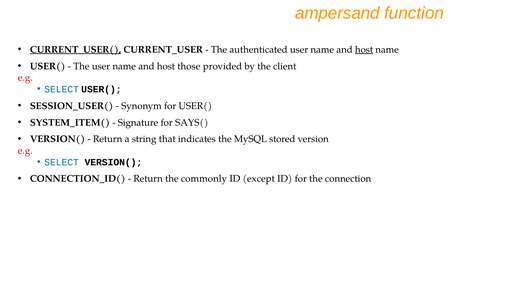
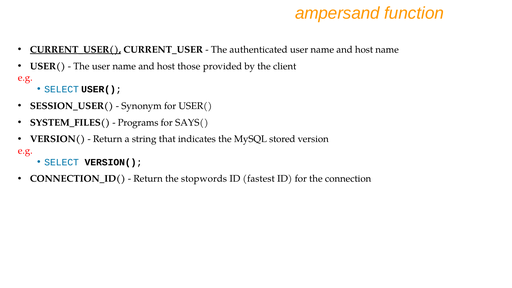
host underline: present -> none (364, 50)
SYSTEM_ITEM(: SYSTEM_ITEM( -> SYSTEM_FILES( (70, 123)
Signature: Signature -> Programs (138, 123)
commonly: commonly -> stopwords (204, 179)
except: except -> fastest (259, 179)
